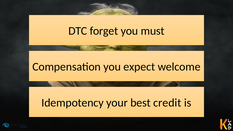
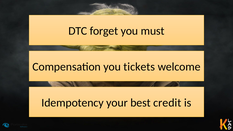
expect: expect -> tickets (139, 67)
